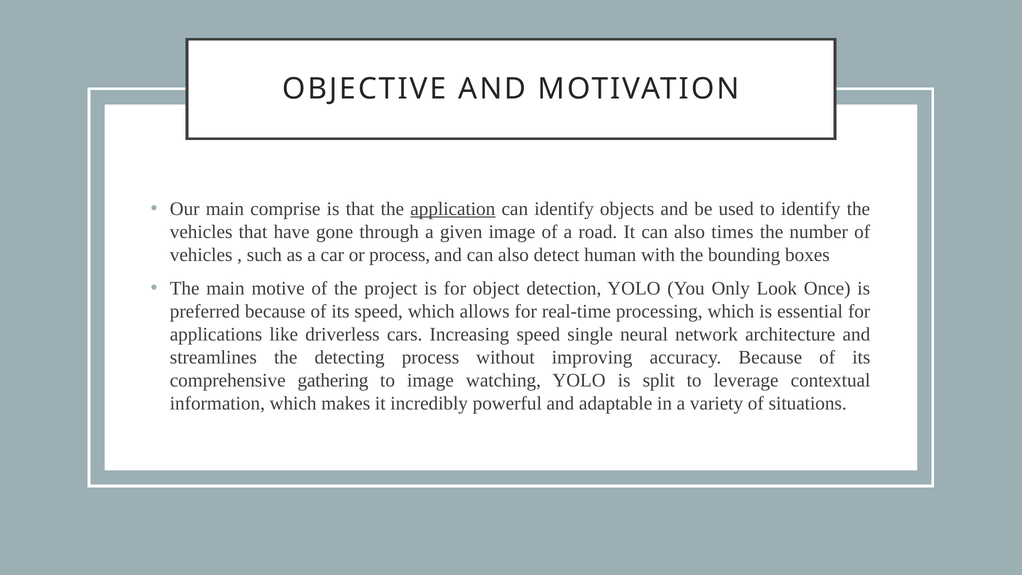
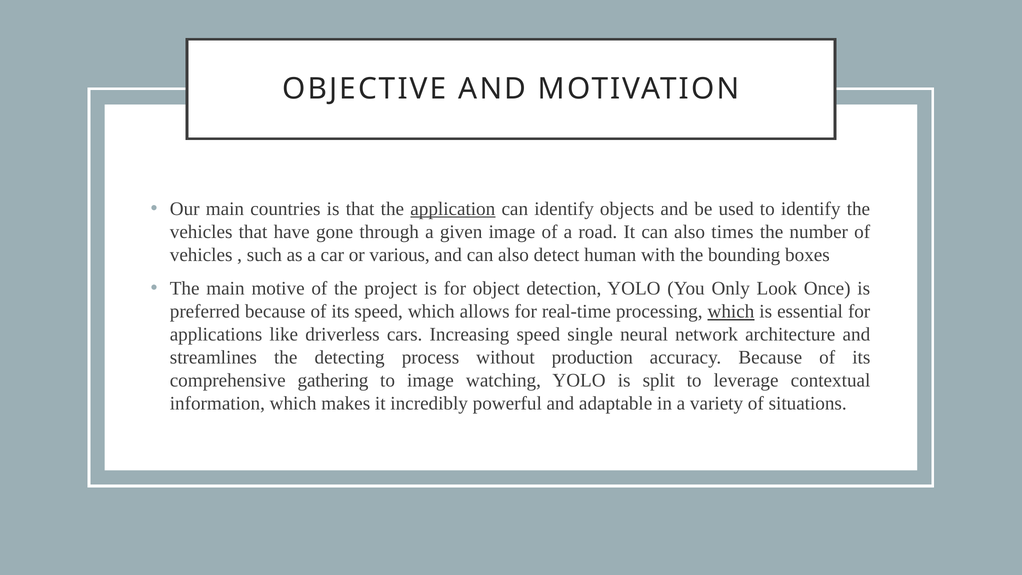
comprise: comprise -> countries (285, 209)
or process: process -> various (400, 255)
which underline: none -> present (731, 311)
improving: improving -> production (592, 357)
